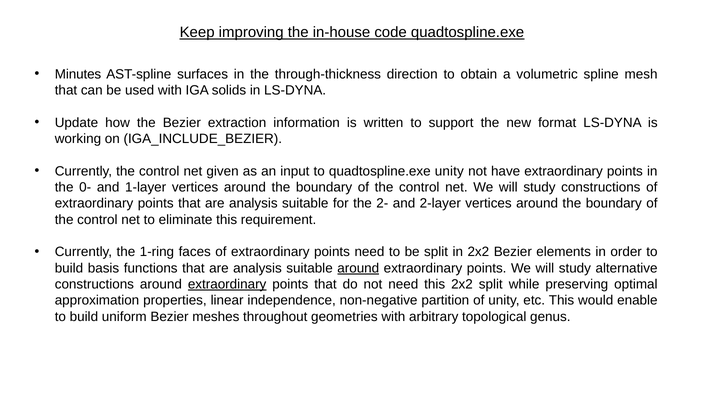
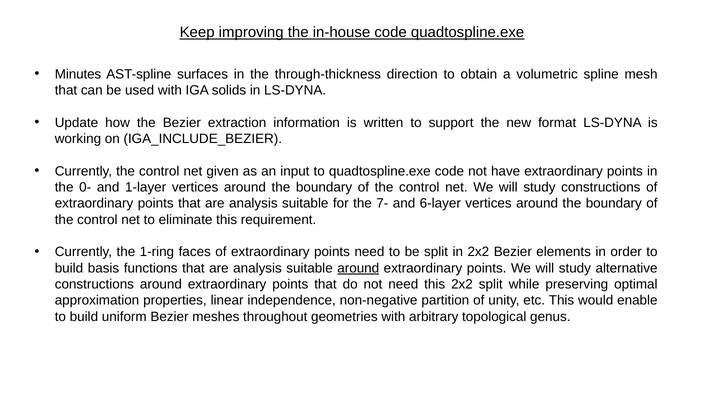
quadtospline.exe unity: unity -> code (449, 171)
2-: 2- -> 7- (382, 203)
2-layer: 2-layer -> 6-layer (440, 203)
extraordinary underline: present -> none (227, 284)
